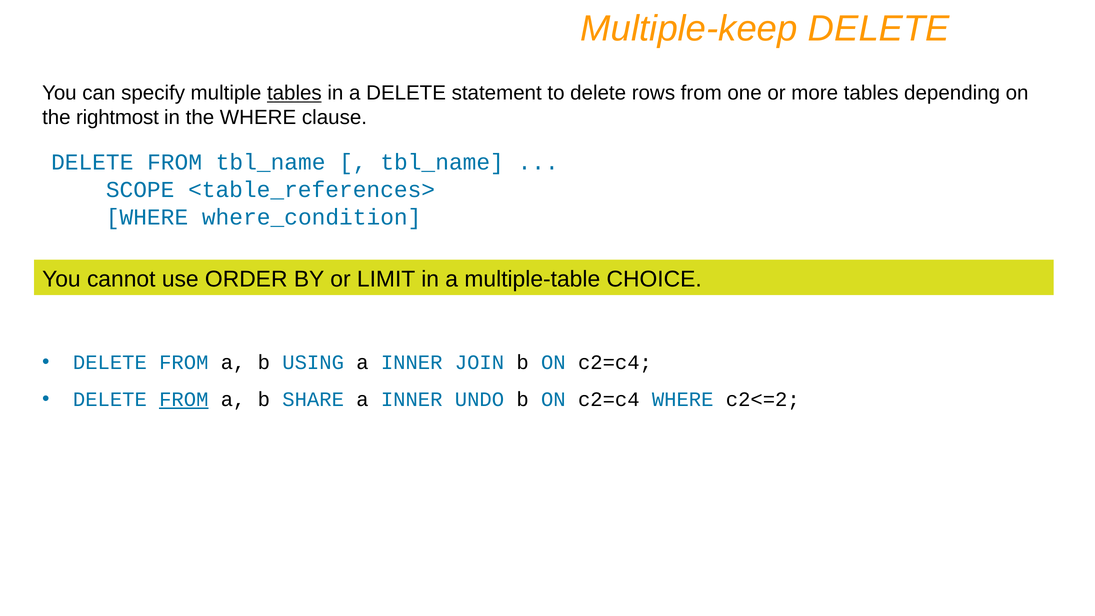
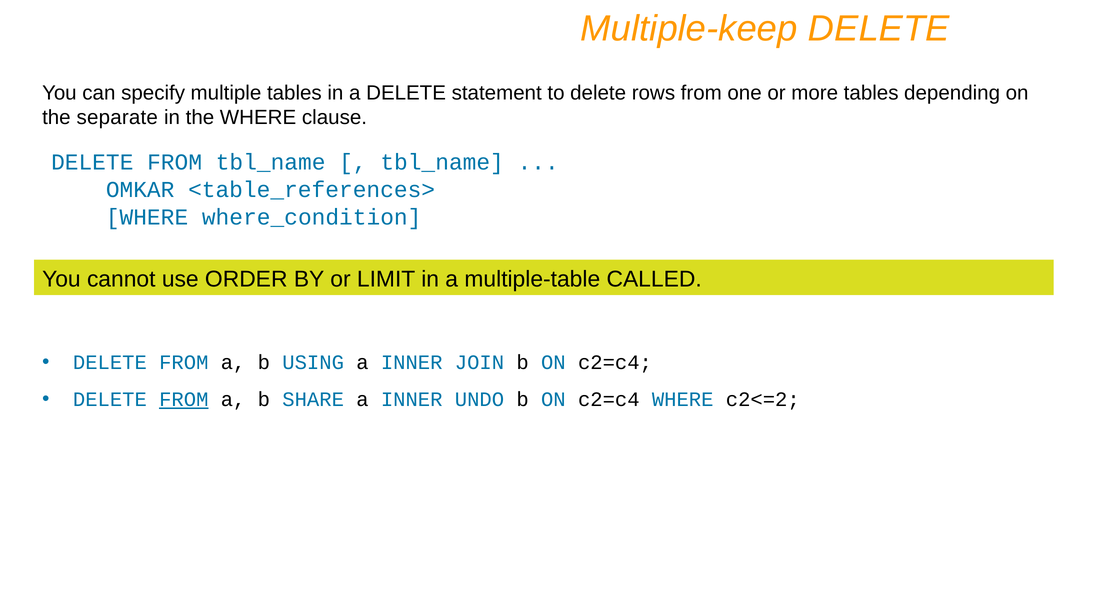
tables underline: present -> none (294, 93)
rightmost: rightmost -> separate (117, 118)
SCOPE: SCOPE -> OMKAR (140, 190)
CHOICE: CHOICE -> CALLED (654, 279)
